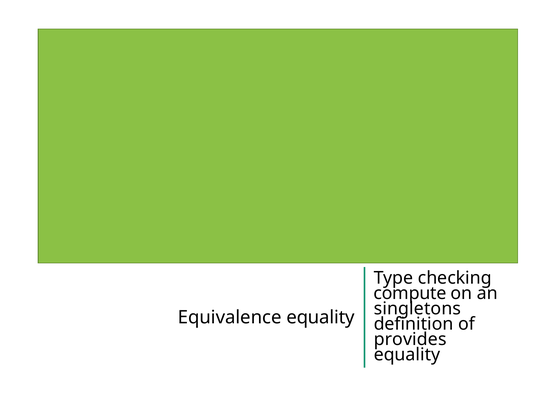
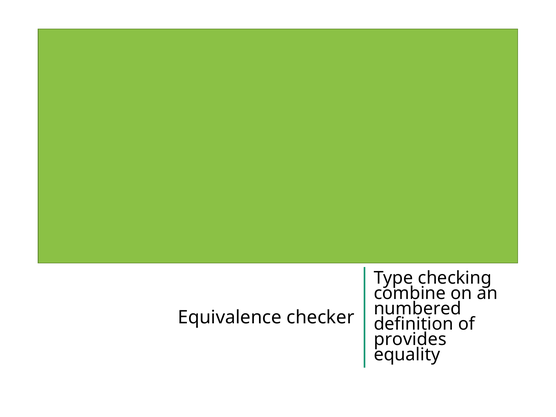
compute: compute -> combine (410, 293)
singletons: singletons -> numbered (417, 309)
Equivalence equality: equality -> checker (320, 317)
